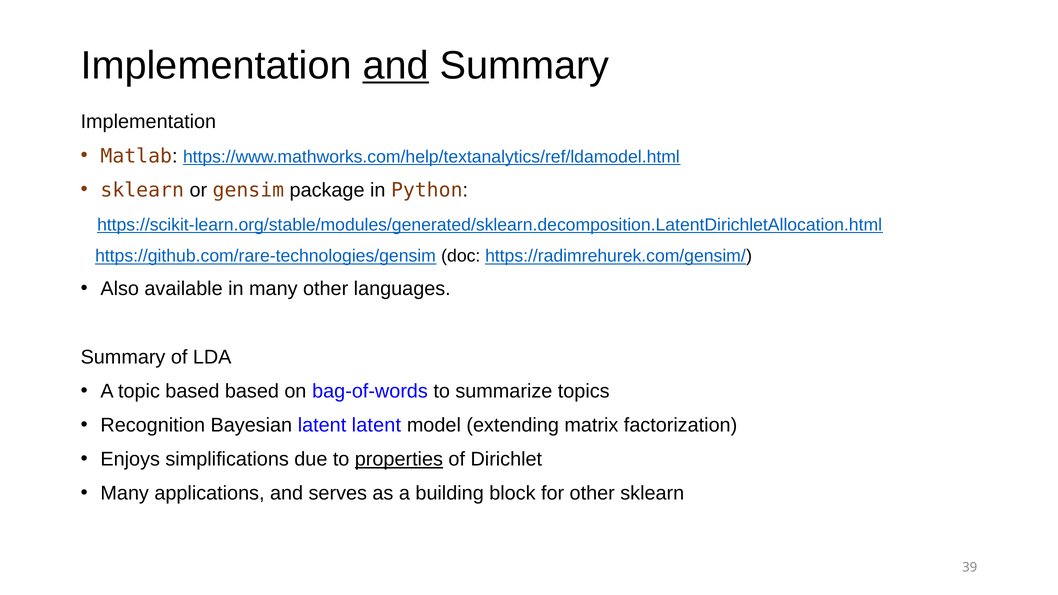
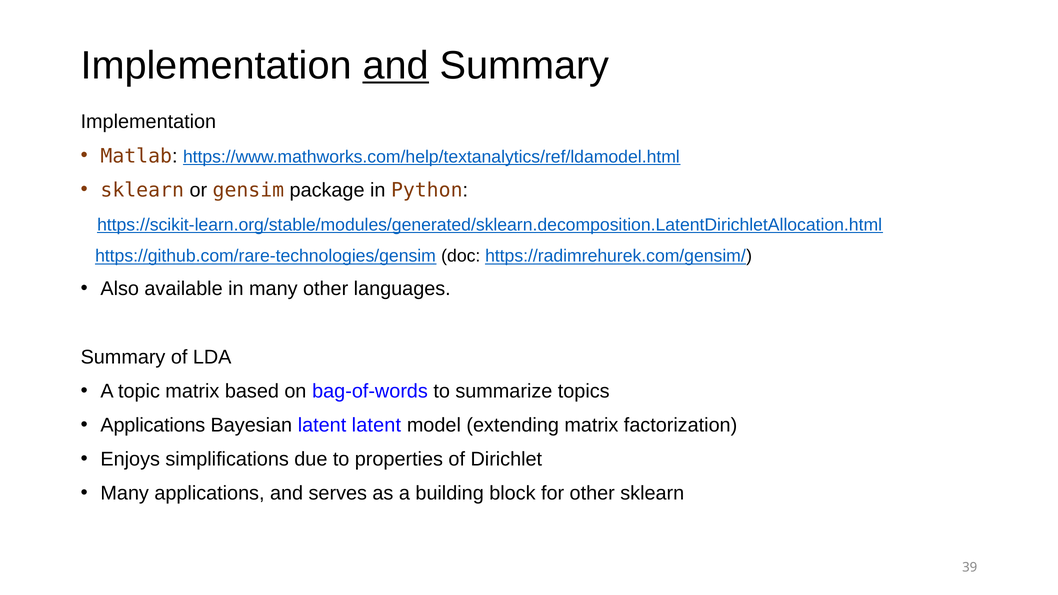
topic based: based -> matrix (192, 391)
Recognition: Recognition -> Applications (153, 425)
properties underline: present -> none (399, 459)
